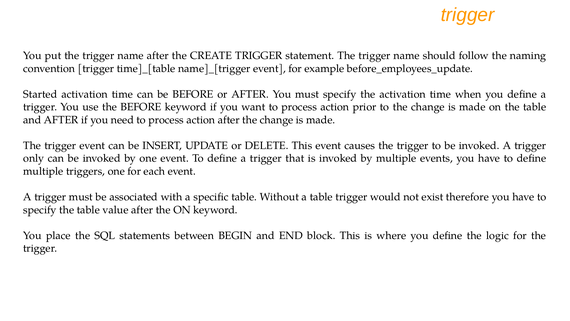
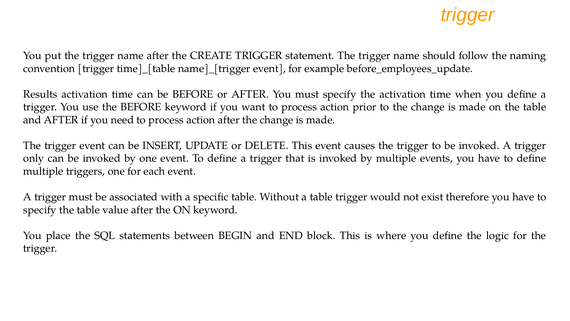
Started: Started -> Results (40, 94)
